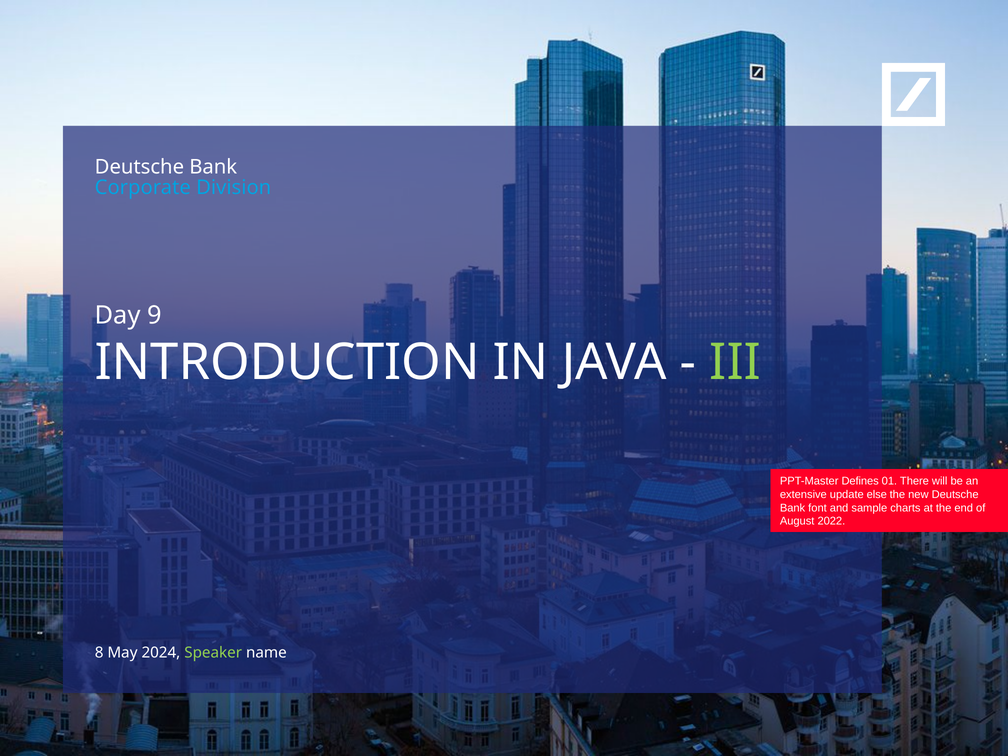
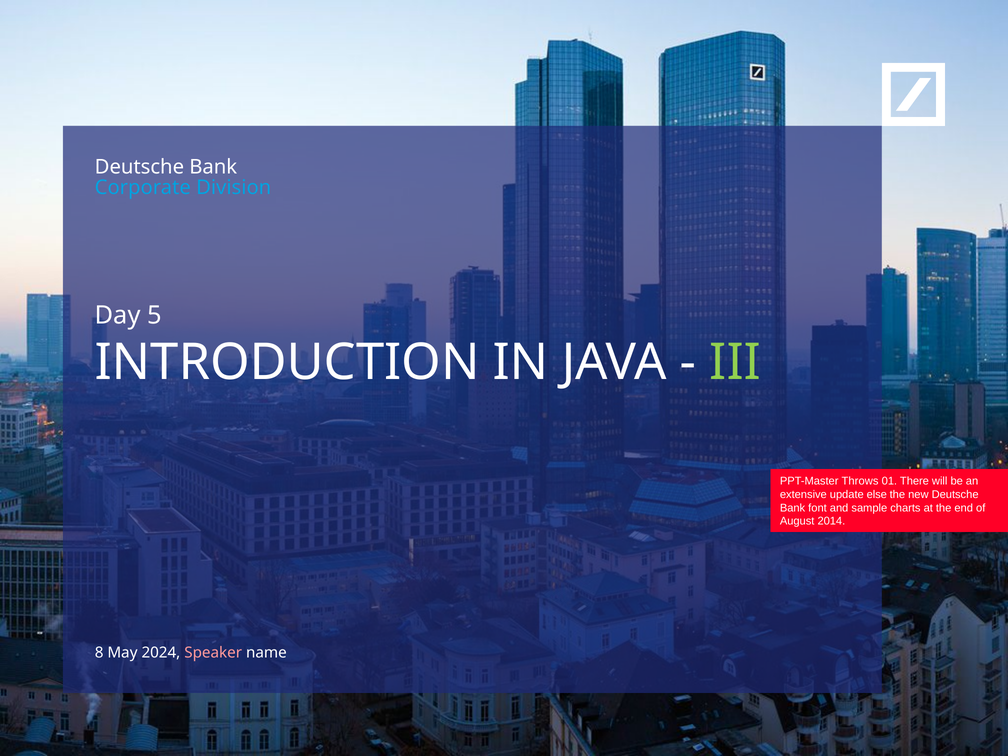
9: 9 -> 5 (154, 315)
Defines: Defines -> Throws (860, 481)
2022: 2022 -> 2014 (831, 521)
Speaker colour: light green -> pink (213, 652)
